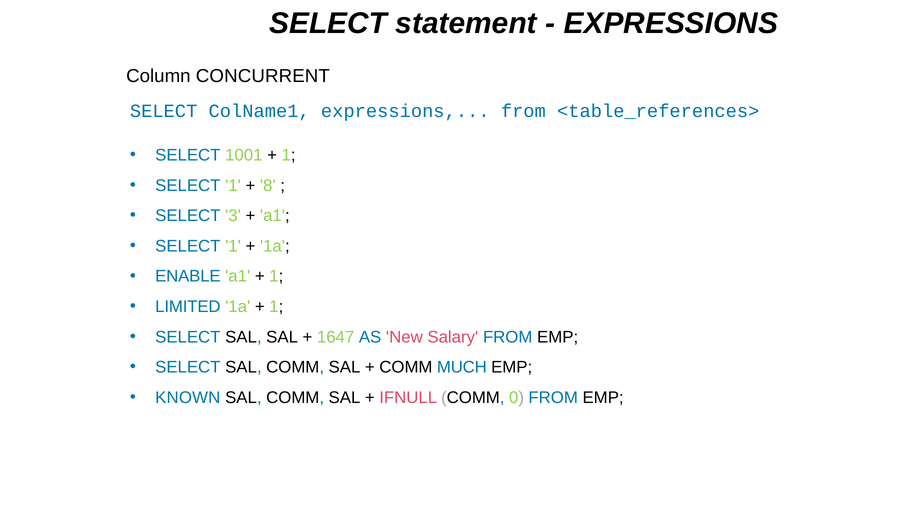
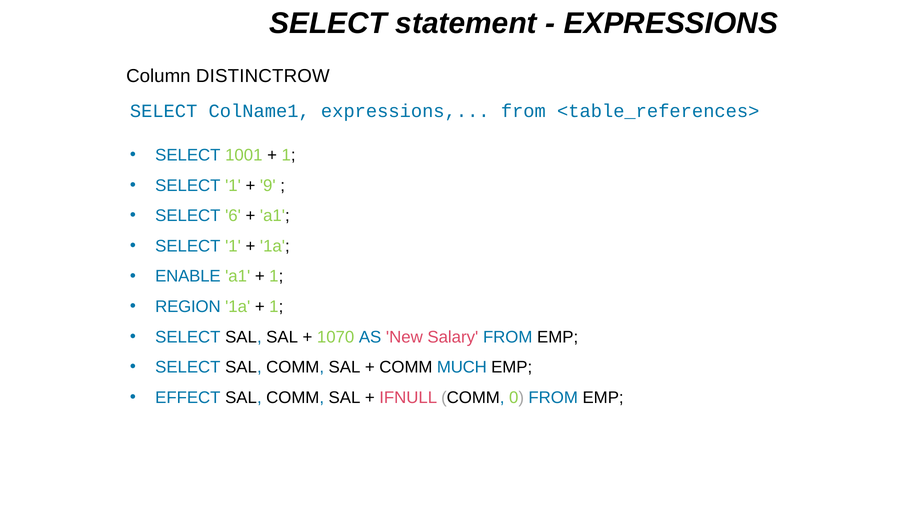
CONCURRENT: CONCURRENT -> DISTINCTROW (263, 76)
8: 8 -> 9 (268, 185)
3: 3 -> 6 (233, 216)
LIMITED: LIMITED -> REGION (188, 306)
1647: 1647 -> 1070 (336, 337)
KNOWN: KNOWN -> EFFECT (188, 397)
